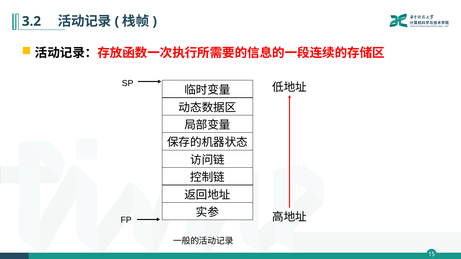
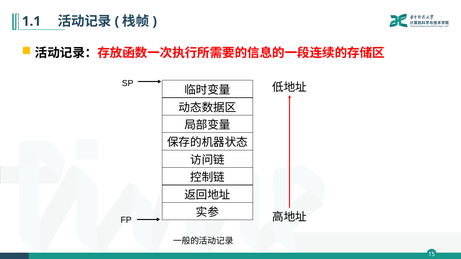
3.2: 3.2 -> 1.1 (31, 21)
